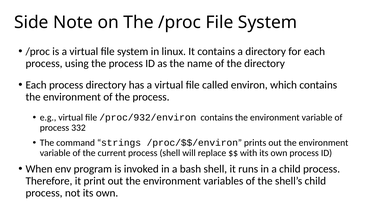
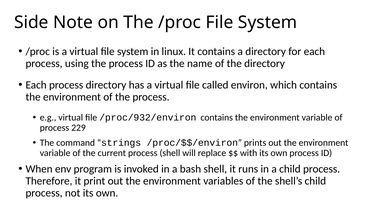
332: 332 -> 229 (78, 128)
